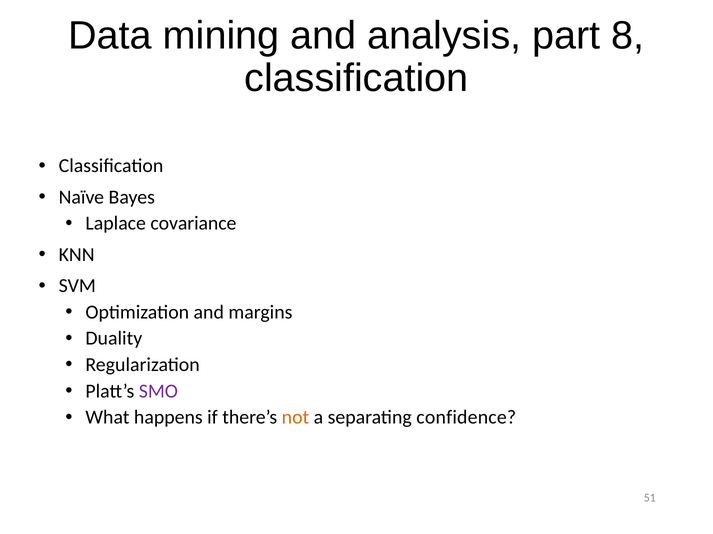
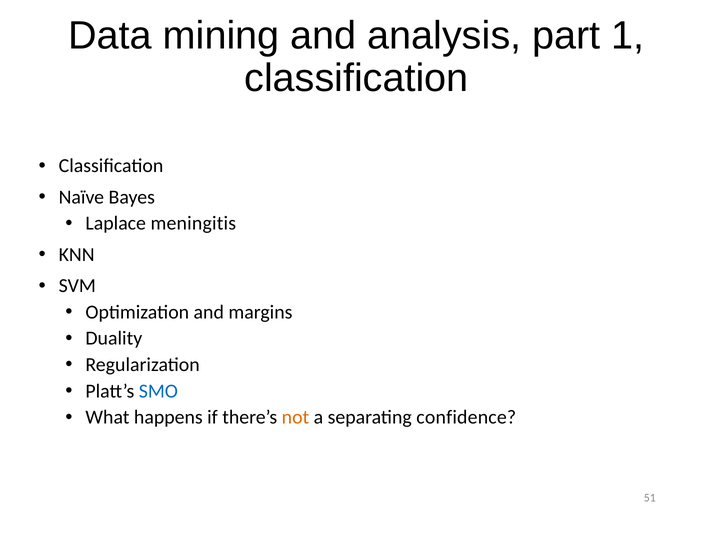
8: 8 -> 1 (628, 36)
covariance: covariance -> meningitis (193, 224)
SMO colour: purple -> blue (158, 392)
